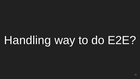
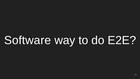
Handling: Handling -> Software (28, 40)
